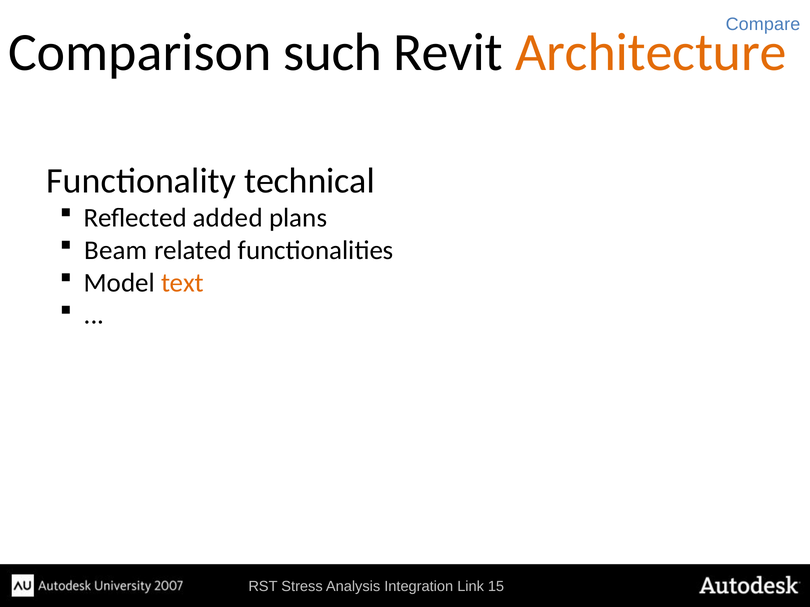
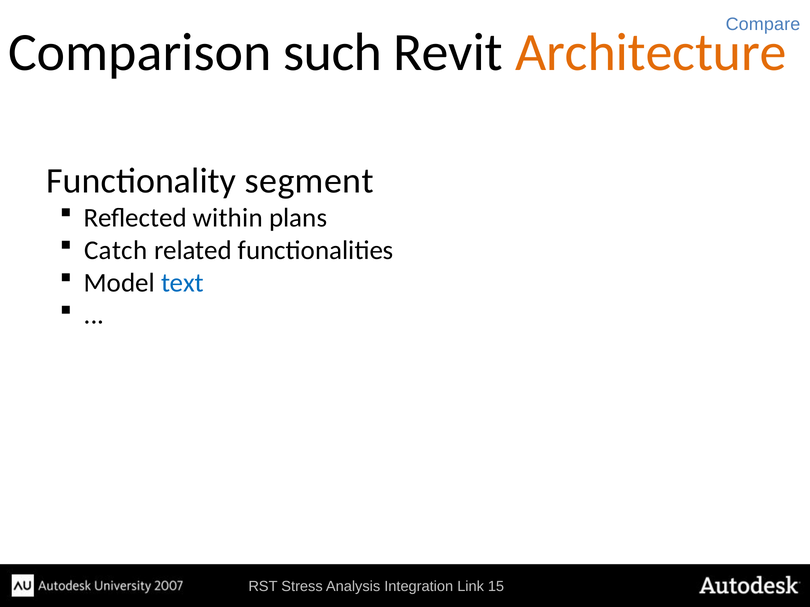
technical: technical -> segment (309, 181)
added: added -> within (228, 218)
Beam: Beam -> Catch (116, 250)
text colour: orange -> blue (182, 283)
